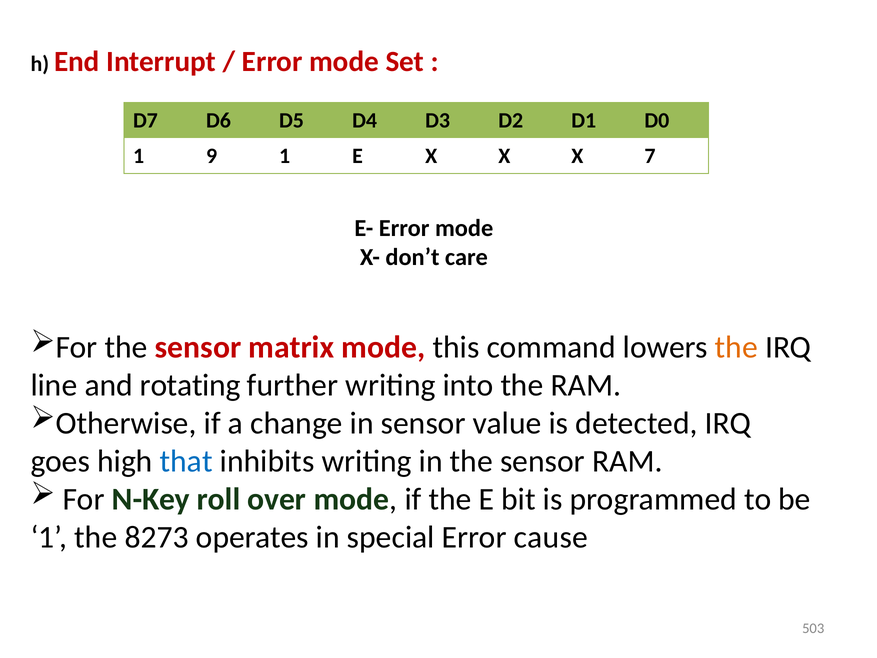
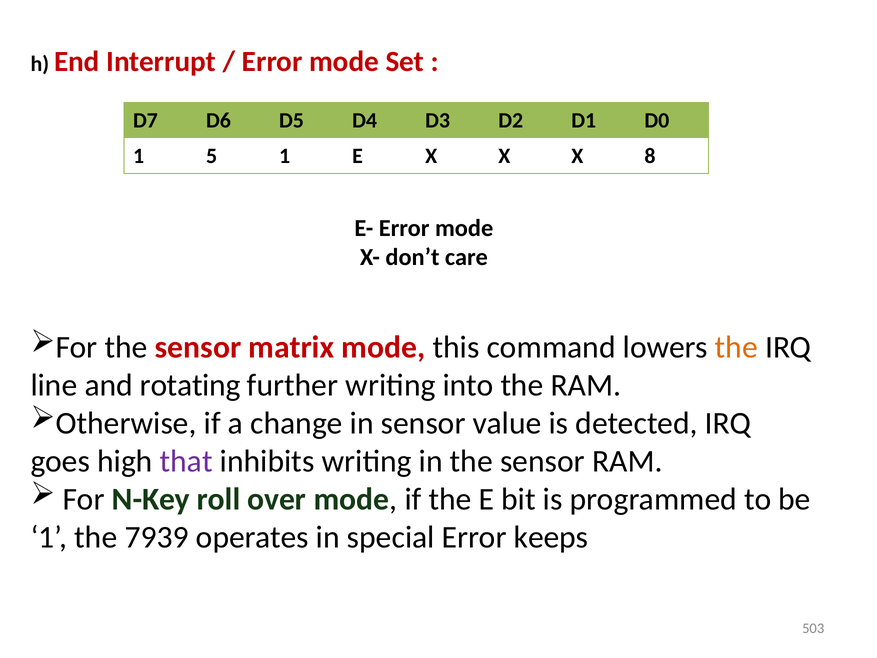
9: 9 -> 5 (212, 156)
7: 7 -> 8 (650, 156)
that colour: blue -> purple (186, 461)
8273: 8273 -> 7939 (157, 537)
cause: cause -> keeps (551, 537)
